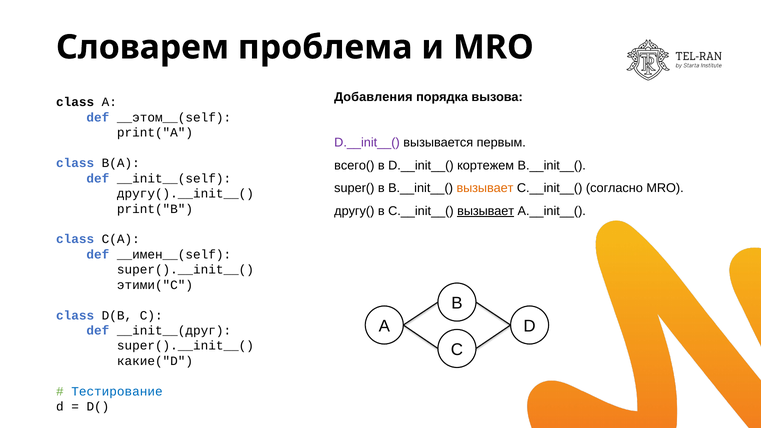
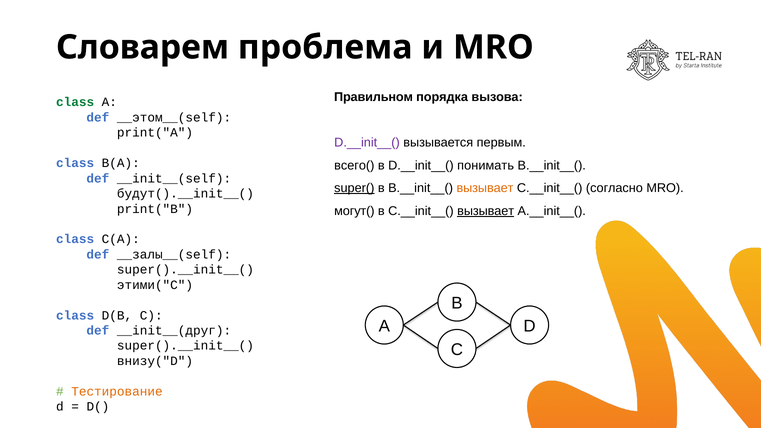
Добавления: Добавления -> Правильном (374, 97)
class colour: black -> green (75, 102)
кортежем: кортежем -> понимать (486, 165)
super( underline: none -> present (354, 188)
другу().__init__(: другу().__init__( -> будут().__init__( (185, 194)
другу(: другу( -> могут( (354, 211)
__имен__(self: __имен__(self -> __залы__(self (174, 255)
какие("D: какие("D -> внизу("D (155, 361)
Тестирование colour: blue -> orange (117, 391)
